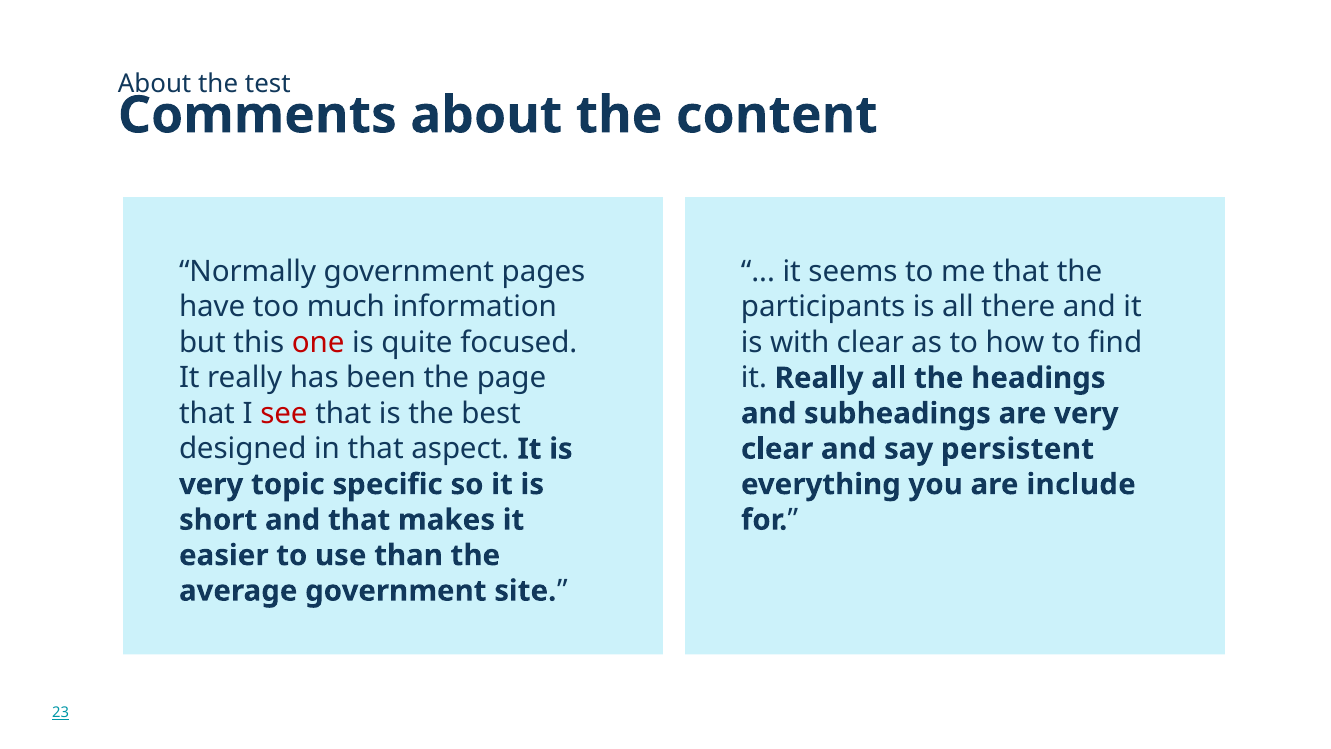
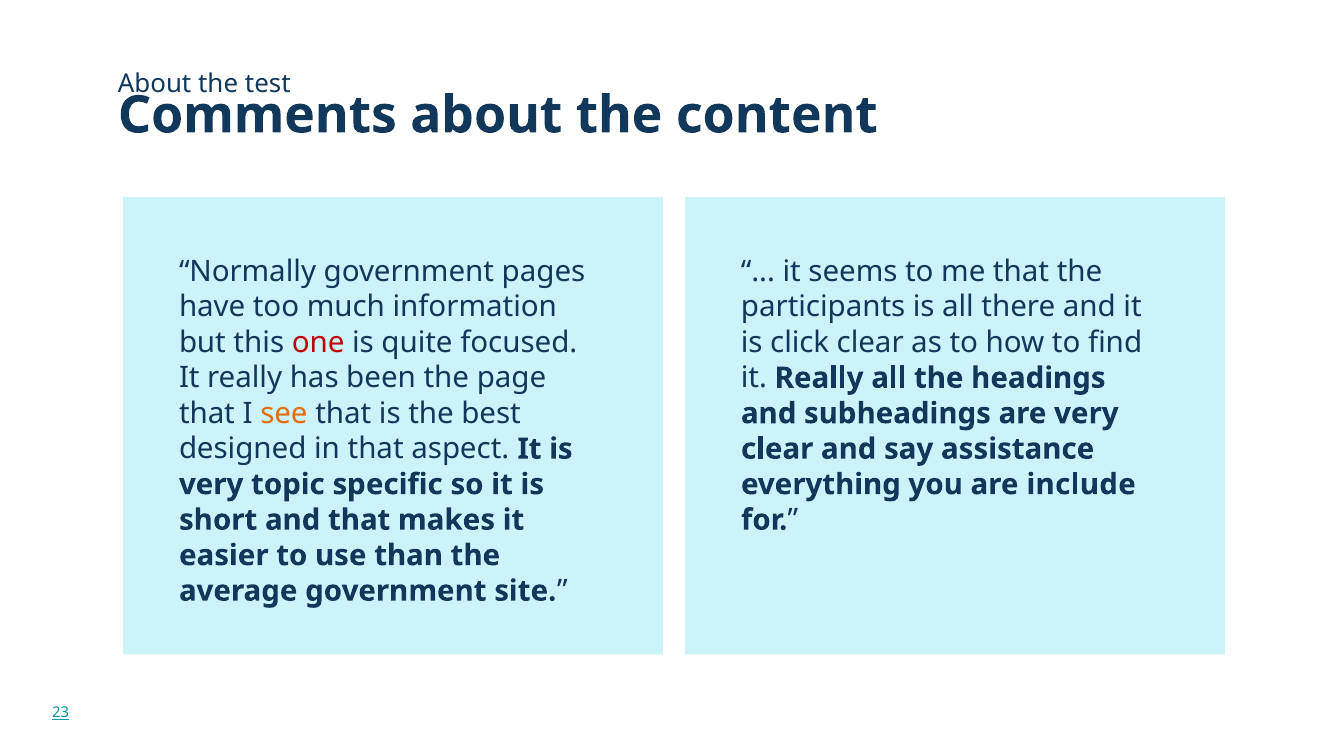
with: with -> click (800, 342)
see colour: red -> orange (284, 413)
persistent: persistent -> assistance (1018, 449)
